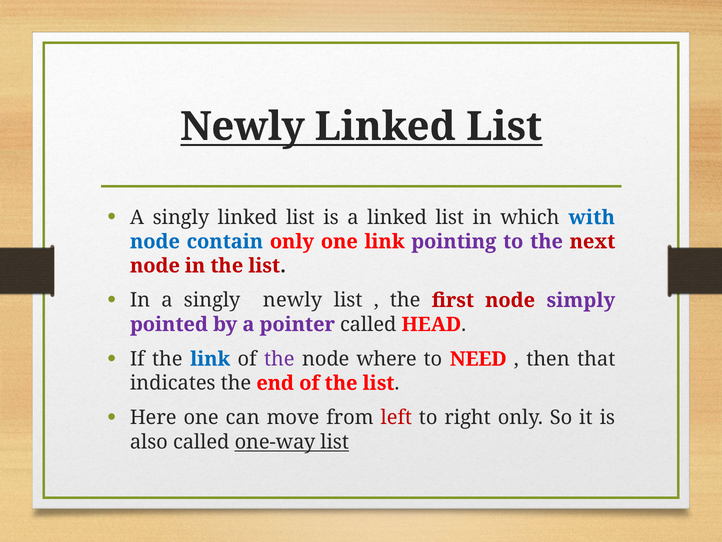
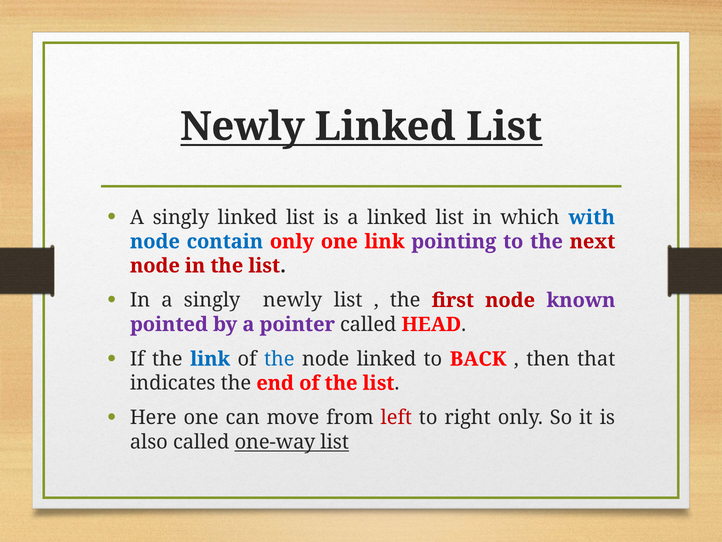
simply: simply -> known (581, 300)
the colour: purple -> blue (279, 359)
node where: where -> linked (387, 359)
NEED: NEED -> BACK (478, 359)
